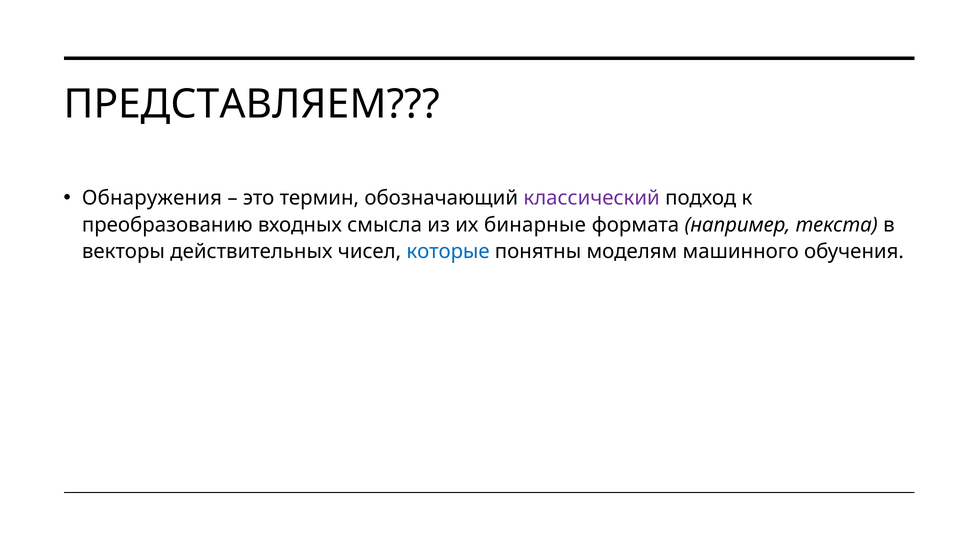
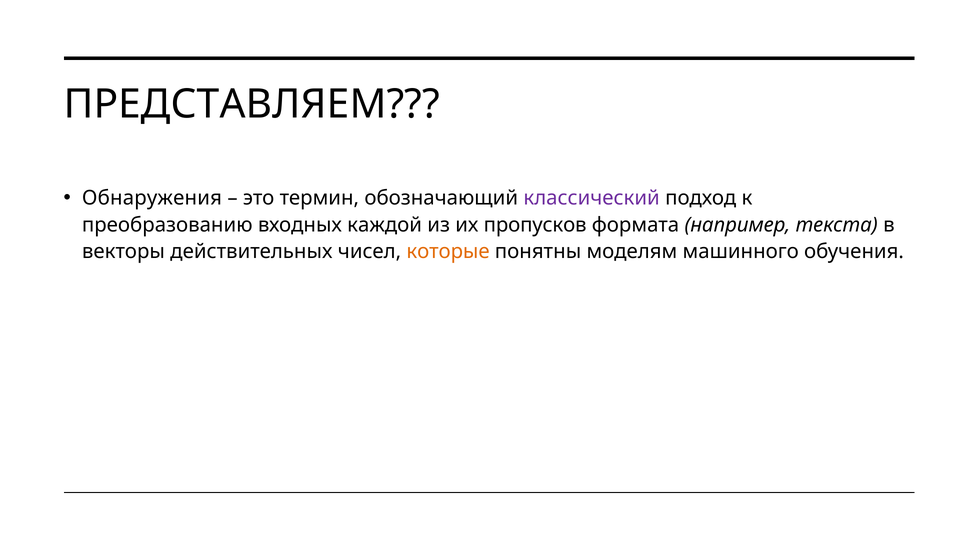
смысла: смысла -> каждой (385, 225)
бинарные: бинарные -> пропусков (535, 225)
которые colour: blue -> orange (448, 252)
